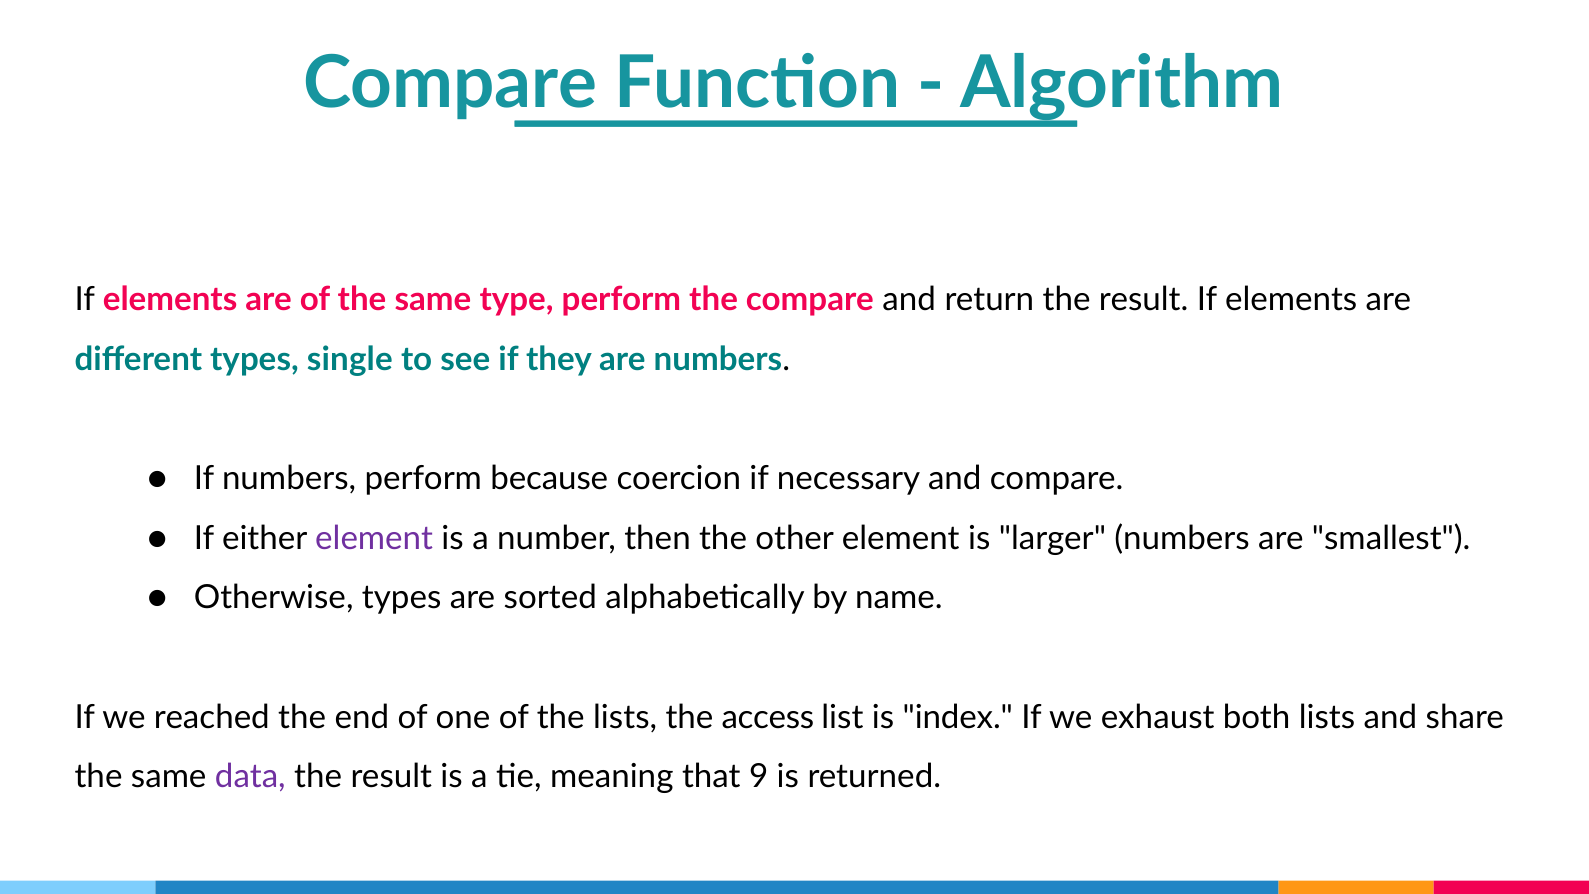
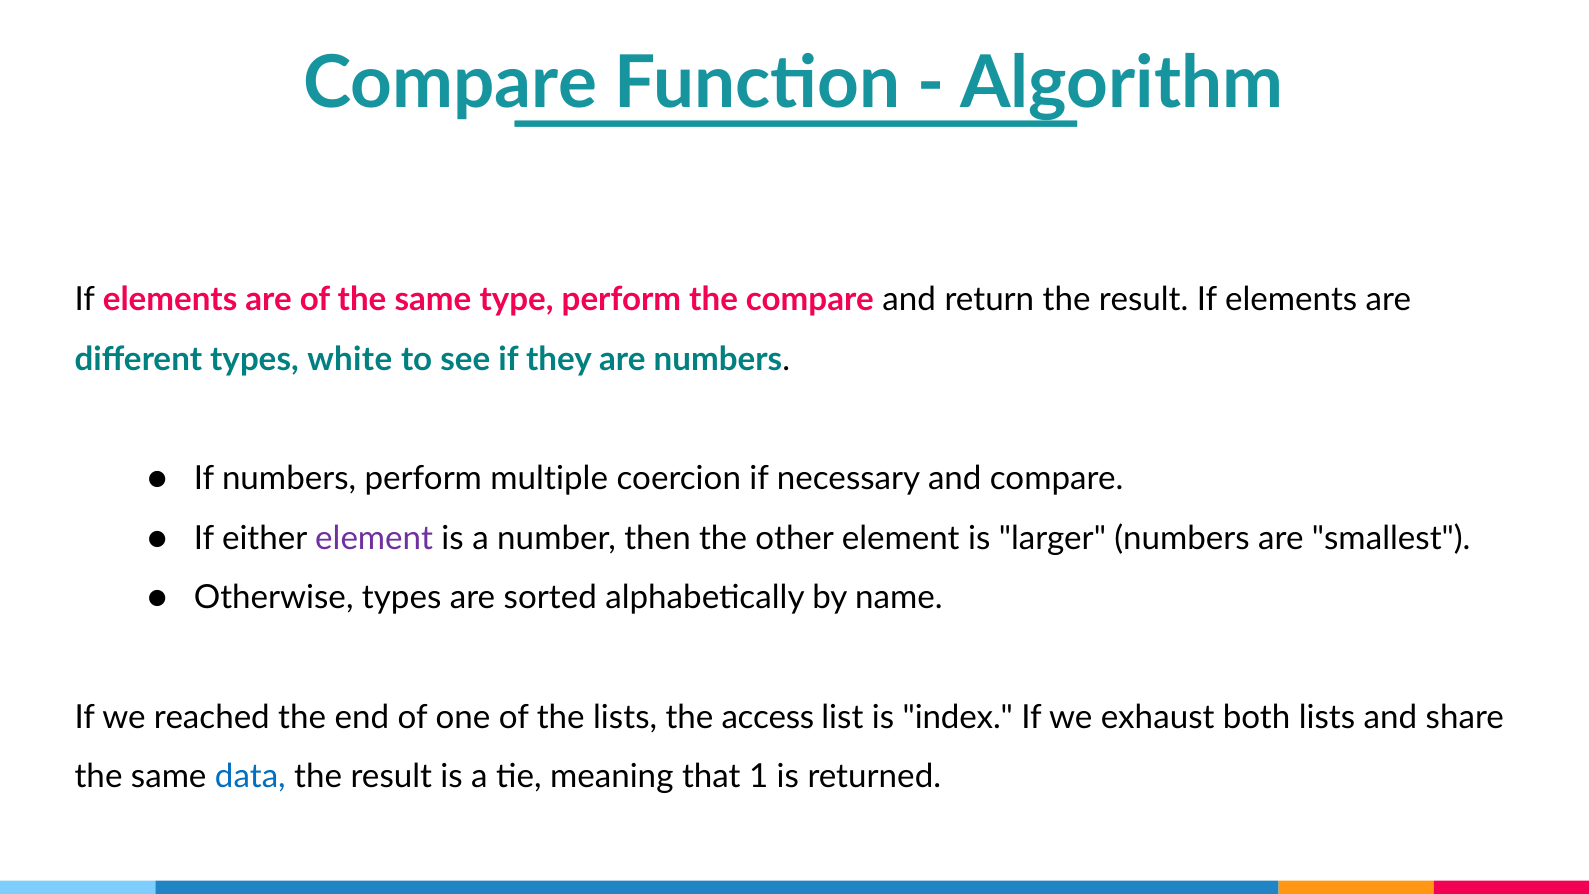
single: single -> white (350, 360)
because: because -> multiple (549, 479)
data colour: purple -> blue (250, 777)
9: 9 -> 1 (759, 777)
